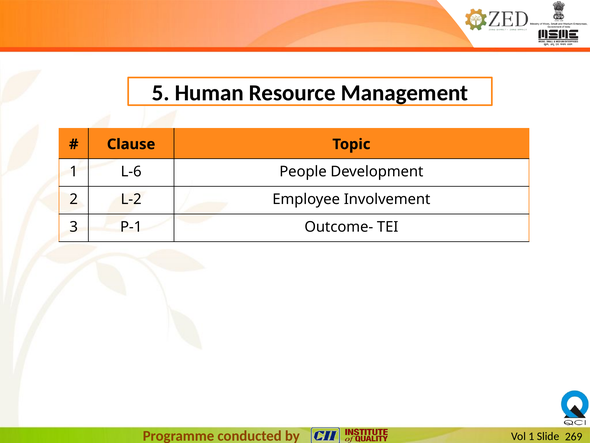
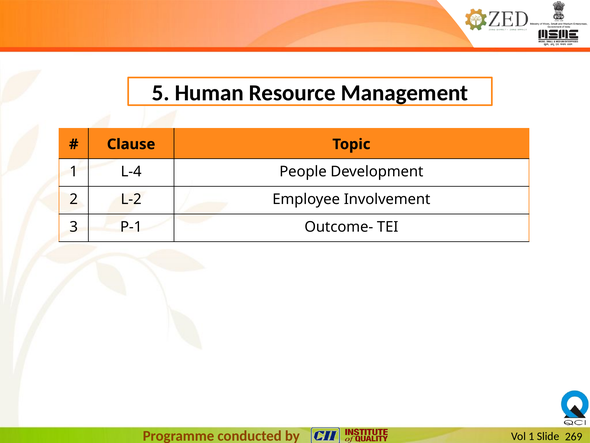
L-6: L-6 -> L-4 (131, 172)
